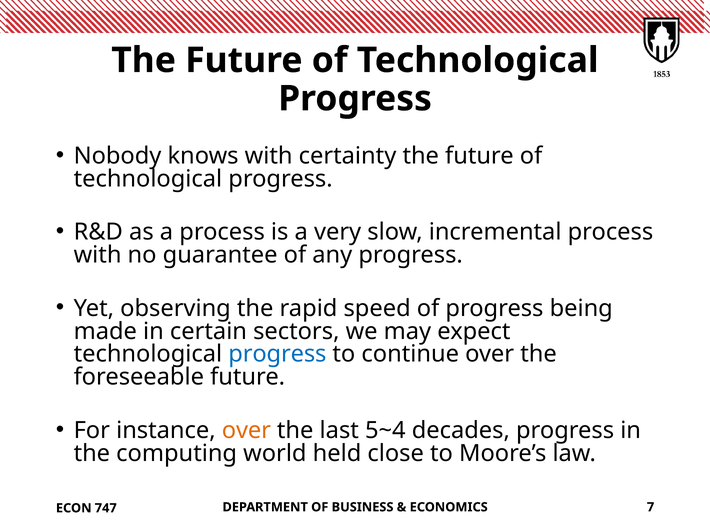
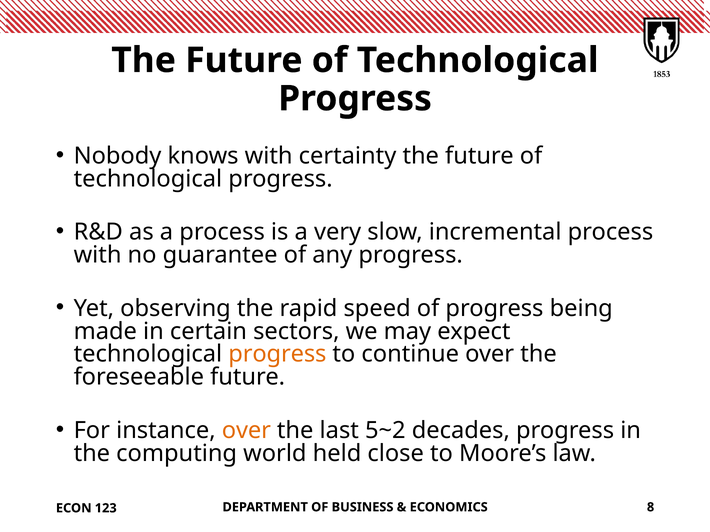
progress colour: blue -> orange (277, 355)
5~4: 5~4 -> 5~2 (385, 431)
7: 7 -> 8 (651, 508)
747: 747 -> 123 (106, 509)
